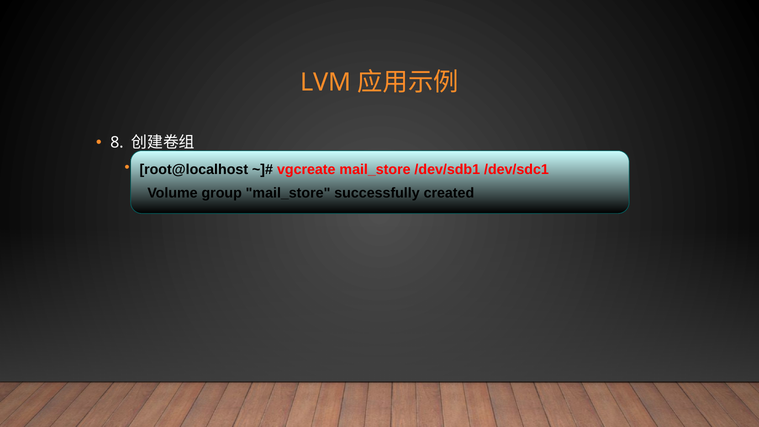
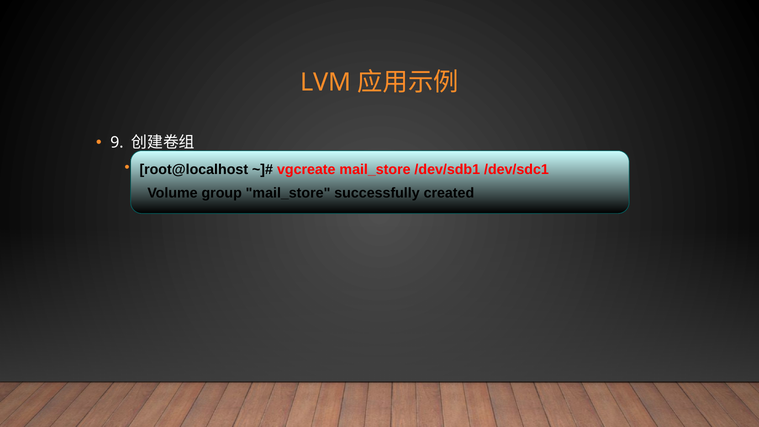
8: 8 -> 9 (117, 143)
